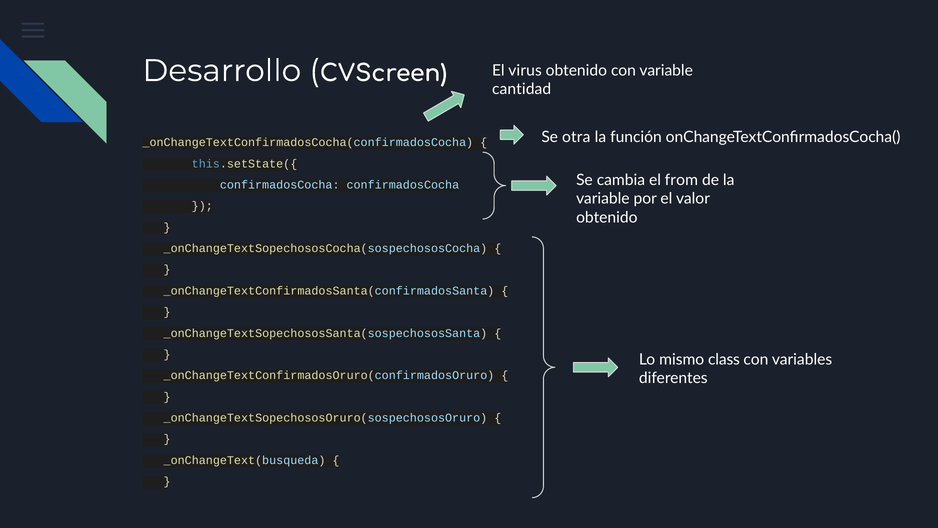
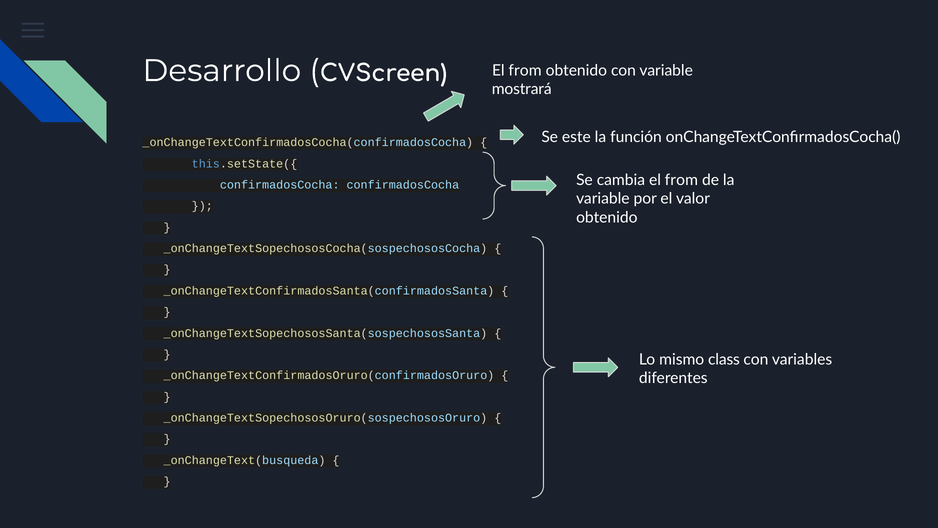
virus: virus -> from (525, 70)
cantidad: cantidad -> mostrará (522, 89)
otra: otra -> este (576, 137)
